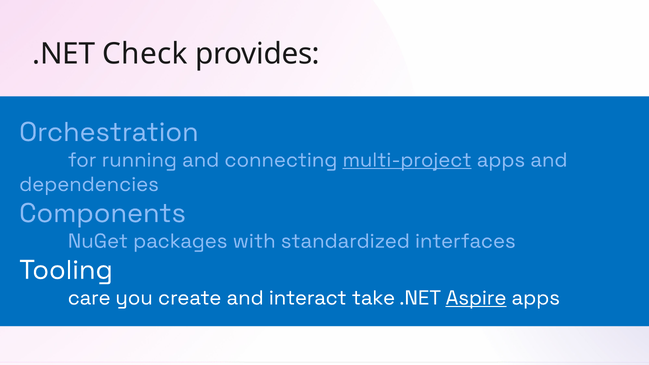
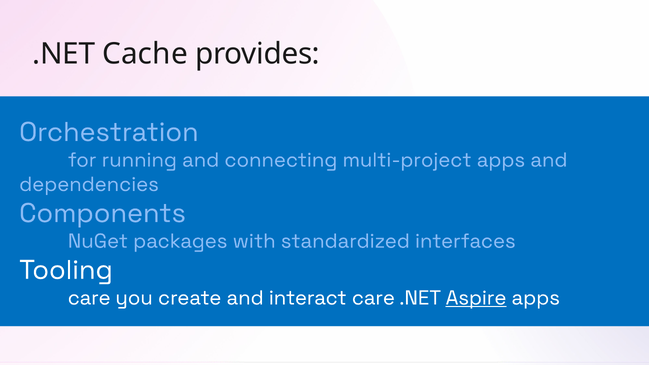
Check: Check -> Cache (145, 54)
multi-project underline: present -> none (407, 160)
interact take: take -> care (373, 298)
